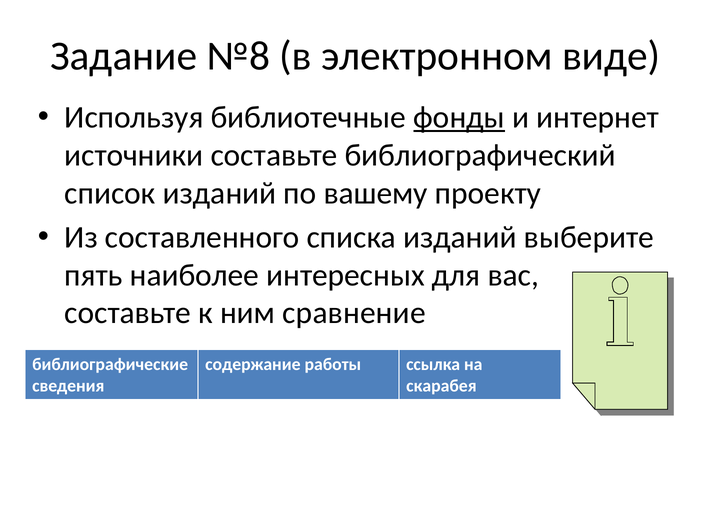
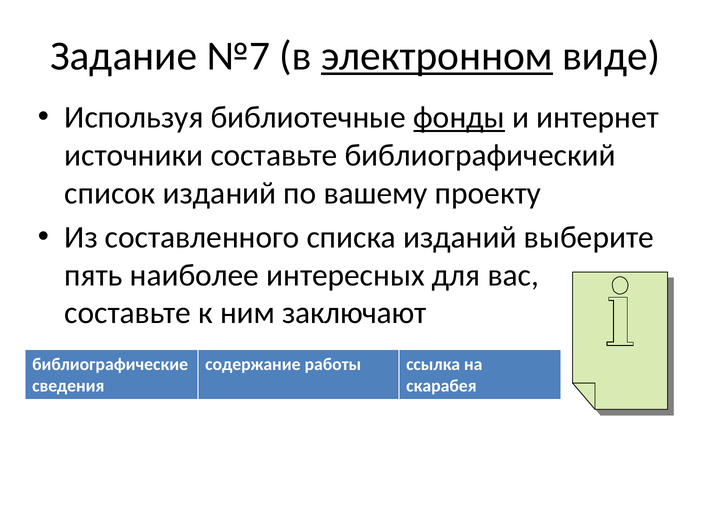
№8: №8 -> №7 (238, 56)
электронном underline: none -> present (437, 56)
сравнение: сравнение -> заключают (354, 313)
